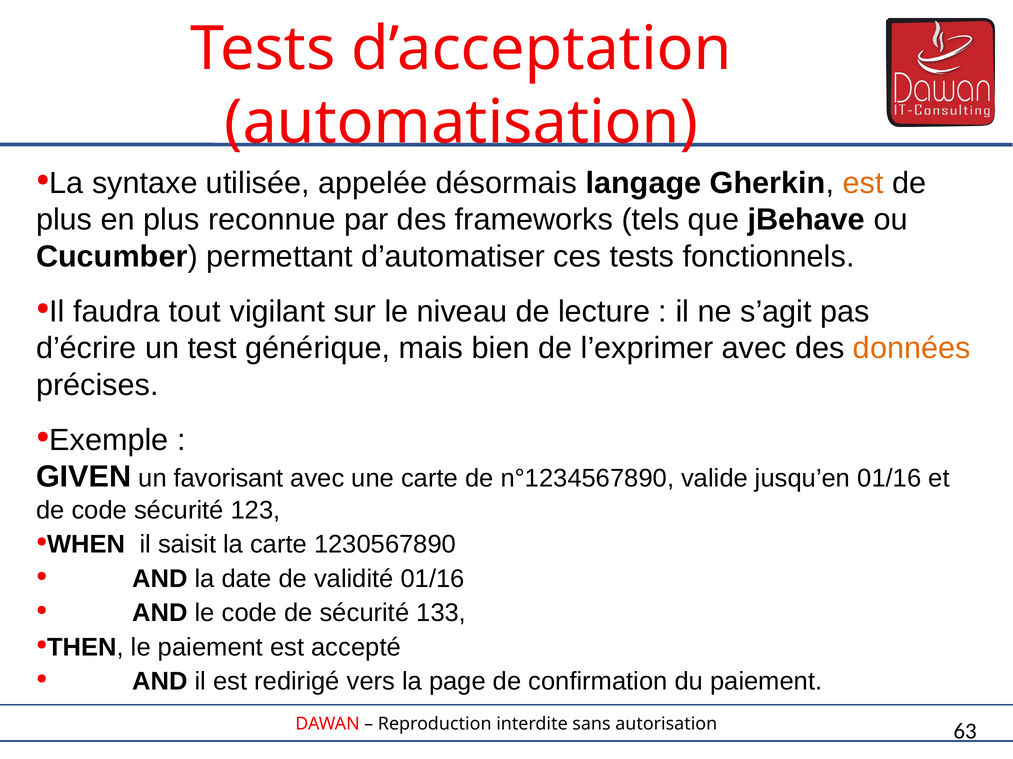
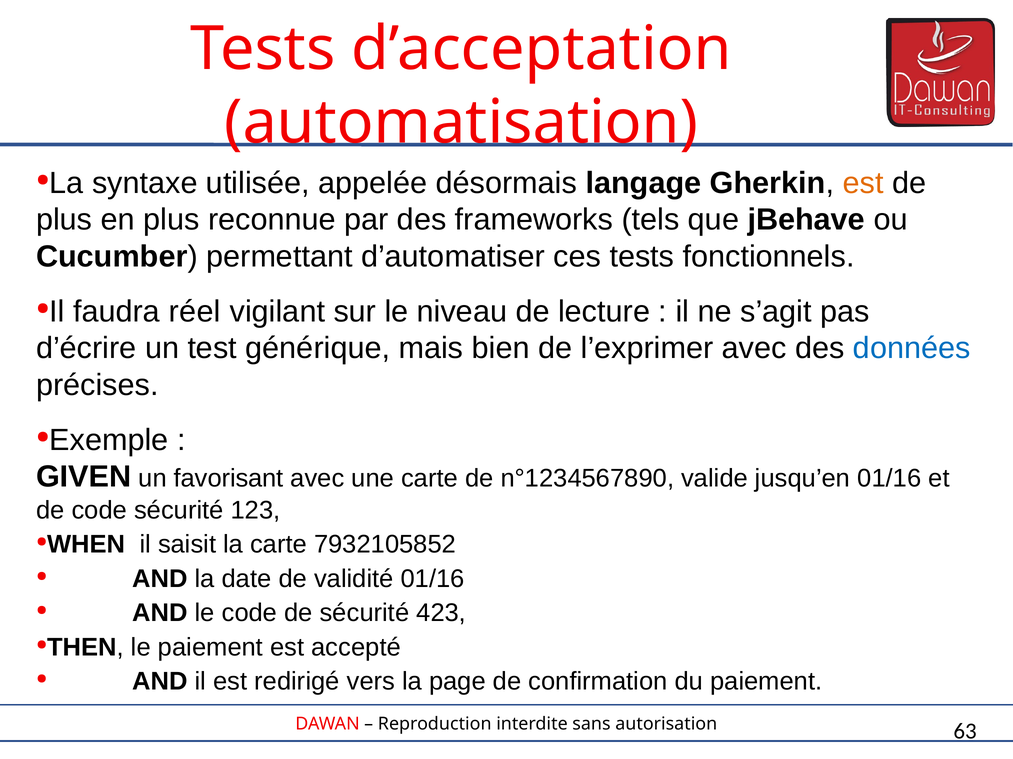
tout: tout -> réel (195, 312)
données colour: orange -> blue (912, 349)
1230567890: 1230567890 -> 7932105852 (385, 545)
133: 133 -> 423 (441, 613)
